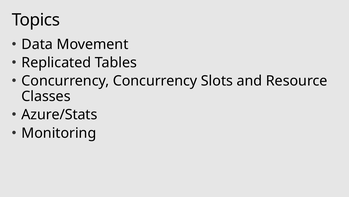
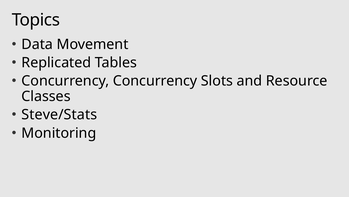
Azure/Stats: Azure/Stats -> Steve/Stats (59, 114)
